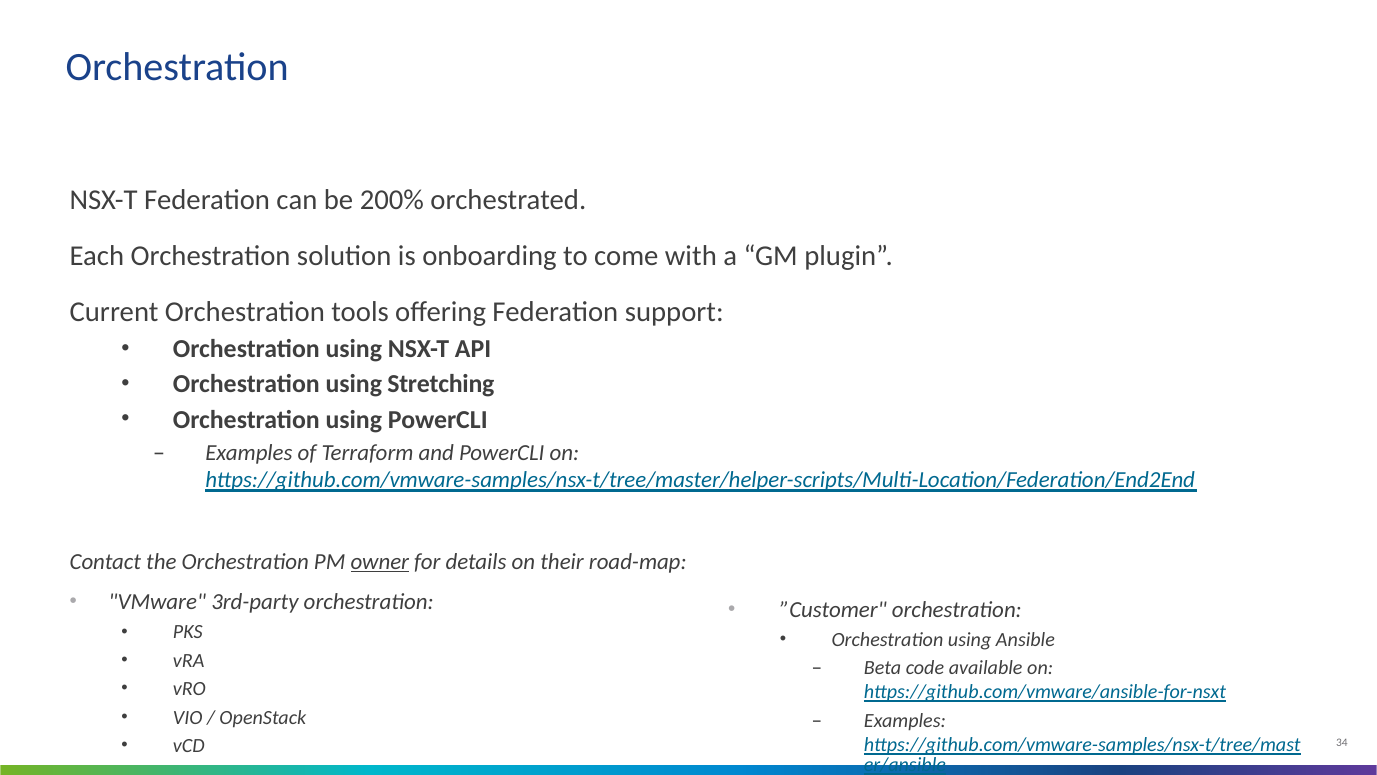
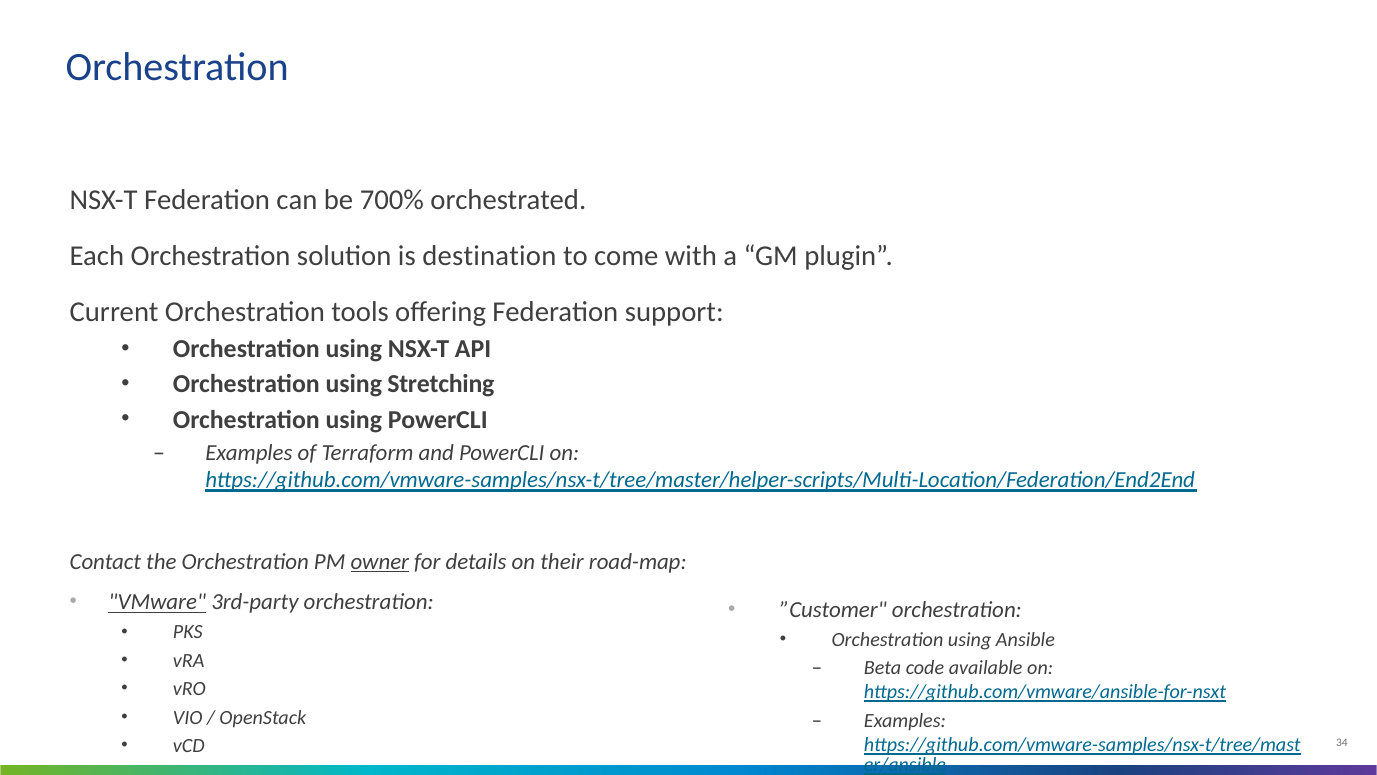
200%: 200% -> 700% (392, 200)
onboarding: onboarding -> destination (489, 256)
VMware underline: none -> present (157, 602)
